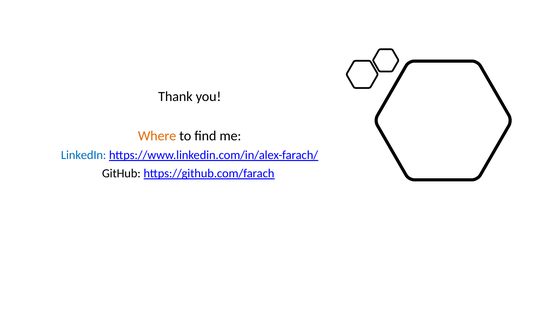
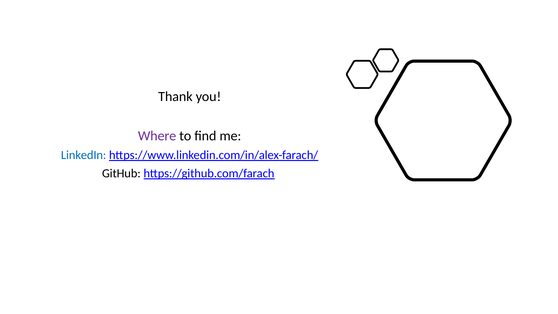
Where colour: orange -> purple (157, 136)
